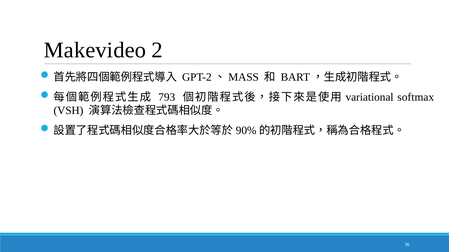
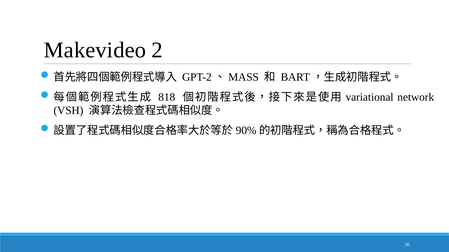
793: 793 -> 818 (167, 97)
softmax: softmax -> network (416, 97)
